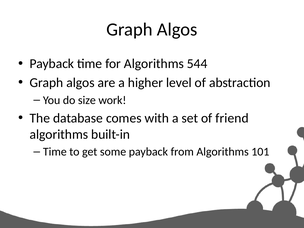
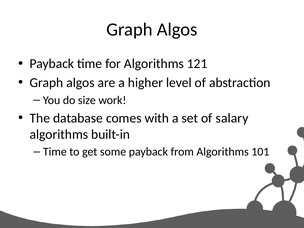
544: 544 -> 121 (197, 64)
friend: friend -> salary (232, 118)
